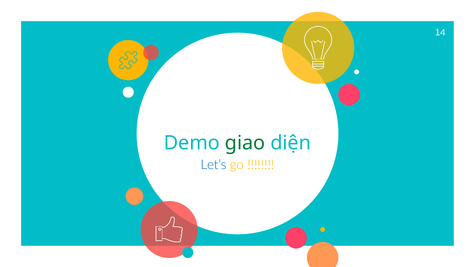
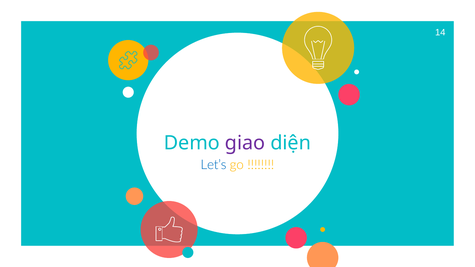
giao colour: green -> purple (245, 143)
